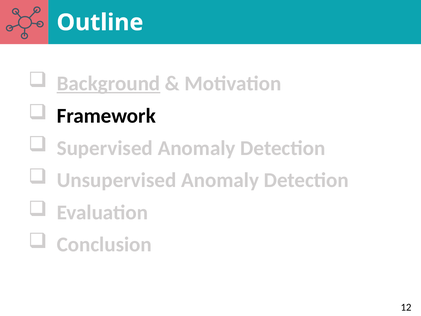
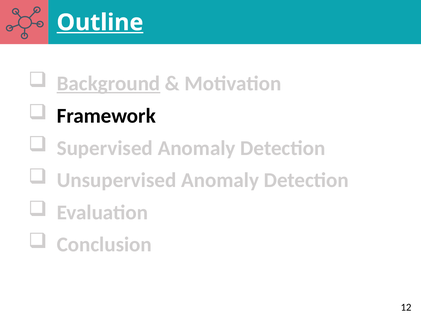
Outline underline: none -> present (100, 22)
